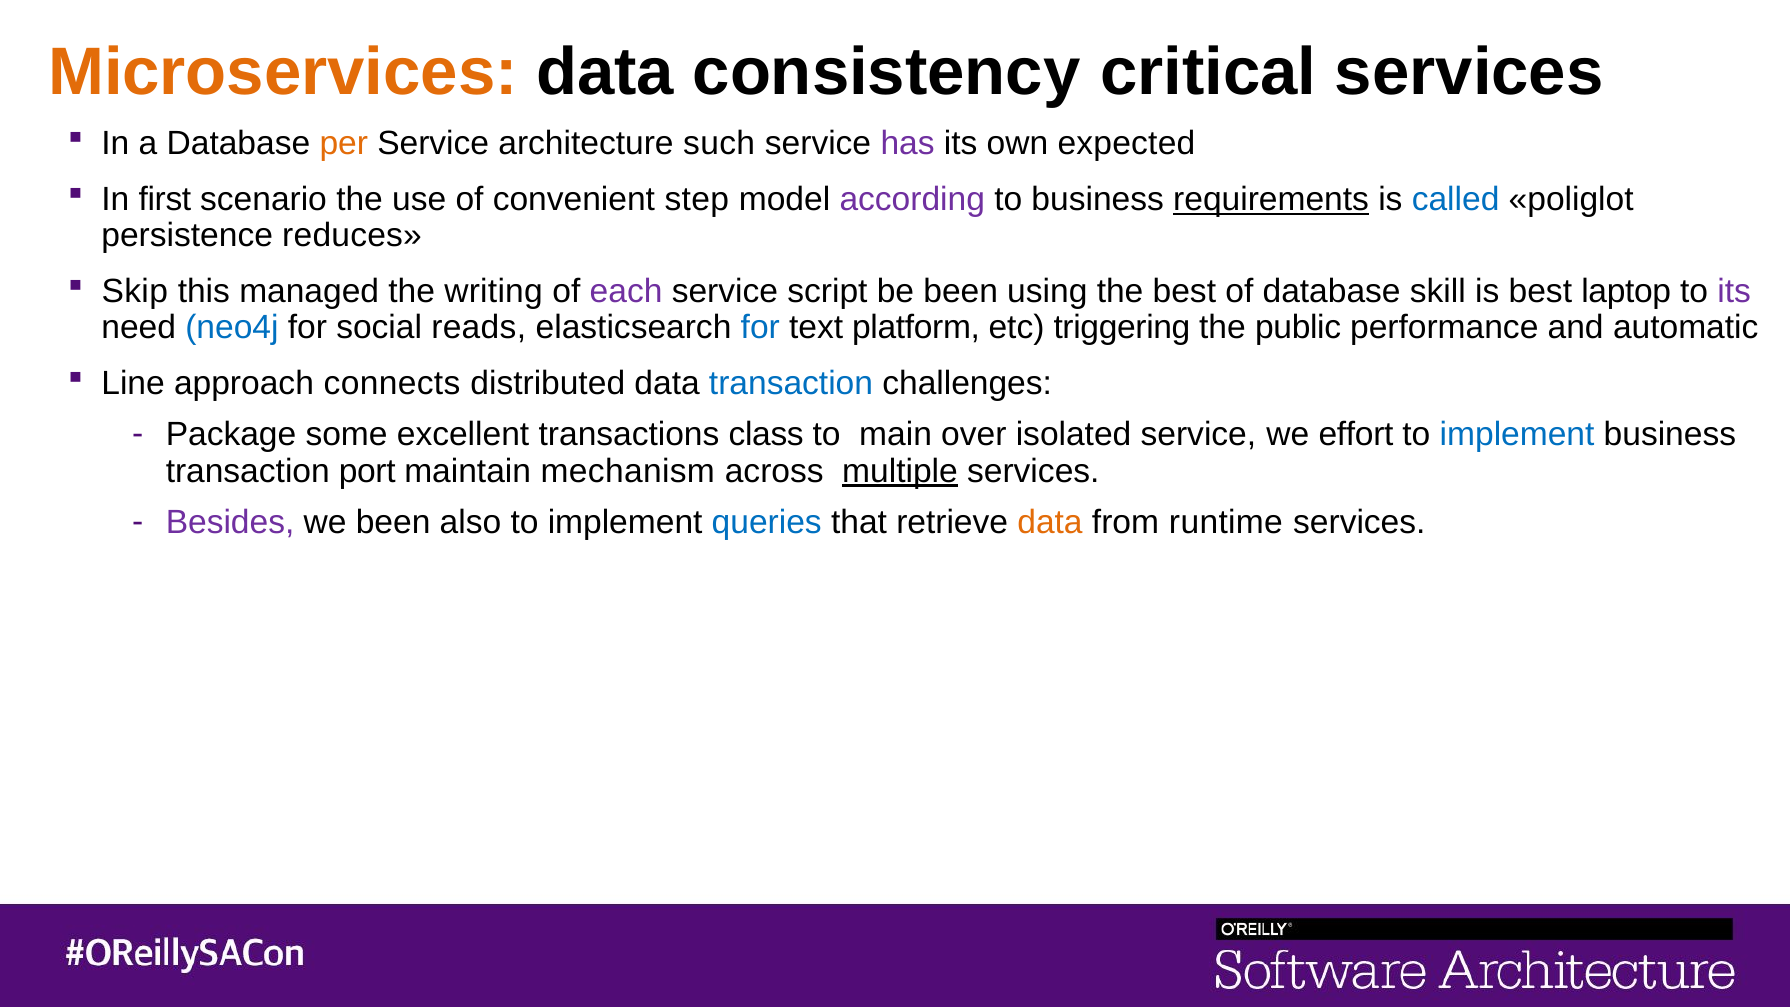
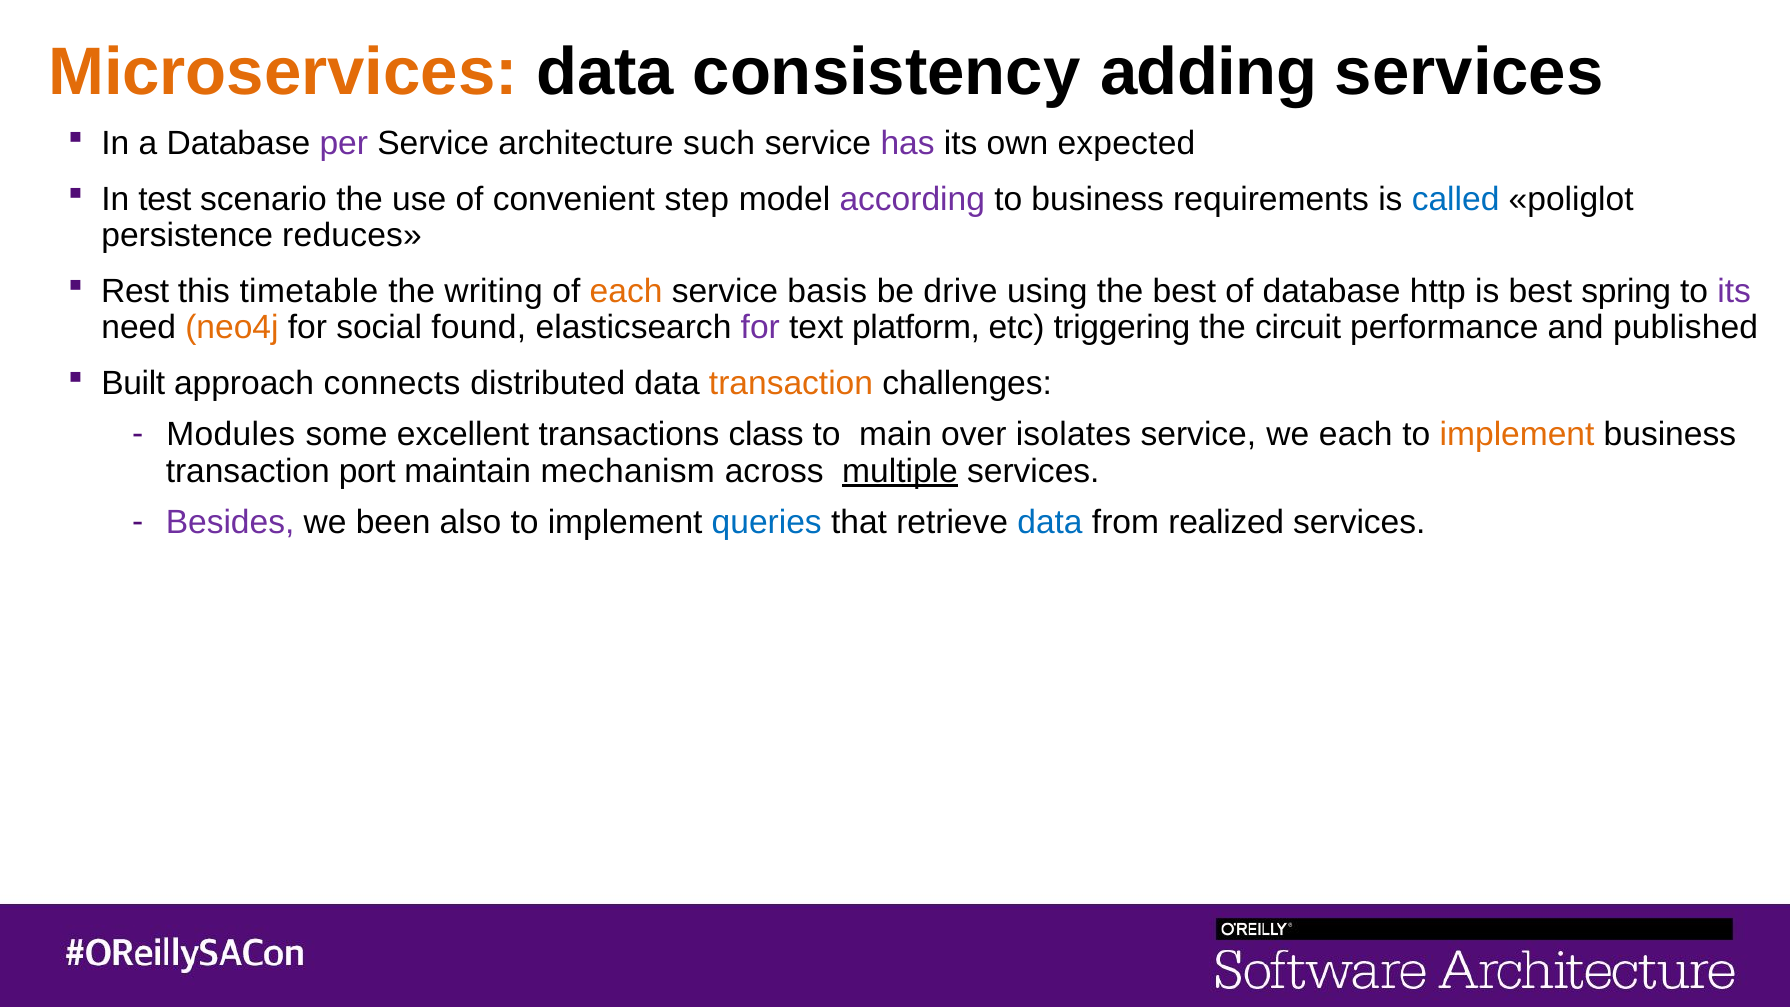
critical: critical -> adding (1209, 72)
per colour: orange -> purple (344, 144)
first: first -> test (165, 199)
requirements underline: present -> none (1271, 199)
Skip: Skip -> Rest (135, 291)
managed: managed -> timetable (309, 291)
each colour: purple -> orange (626, 291)
script: script -> basis (827, 291)
be been: been -> drive (960, 291)
skill: skill -> http (1438, 291)
laptop: laptop -> spring (1626, 291)
neo4j colour: blue -> orange (232, 328)
reads: reads -> found (479, 328)
for colour: blue -> purple (760, 328)
public: public -> circuit (1298, 328)
automatic: automatic -> published (1686, 328)
Line: Line -> Built (133, 384)
transaction colour: blue -> orange (791, 384)
Package: Package -> Modules (231, 435)
isolated: isolated -> isolates (1073, 435)
we effort: effort -> each (1356, 435)
implement colour: blue -> orange (1517, 435)
data colour: orange -> blue (1050, 522)
runtime: runtime -> realized (1226, 522)
